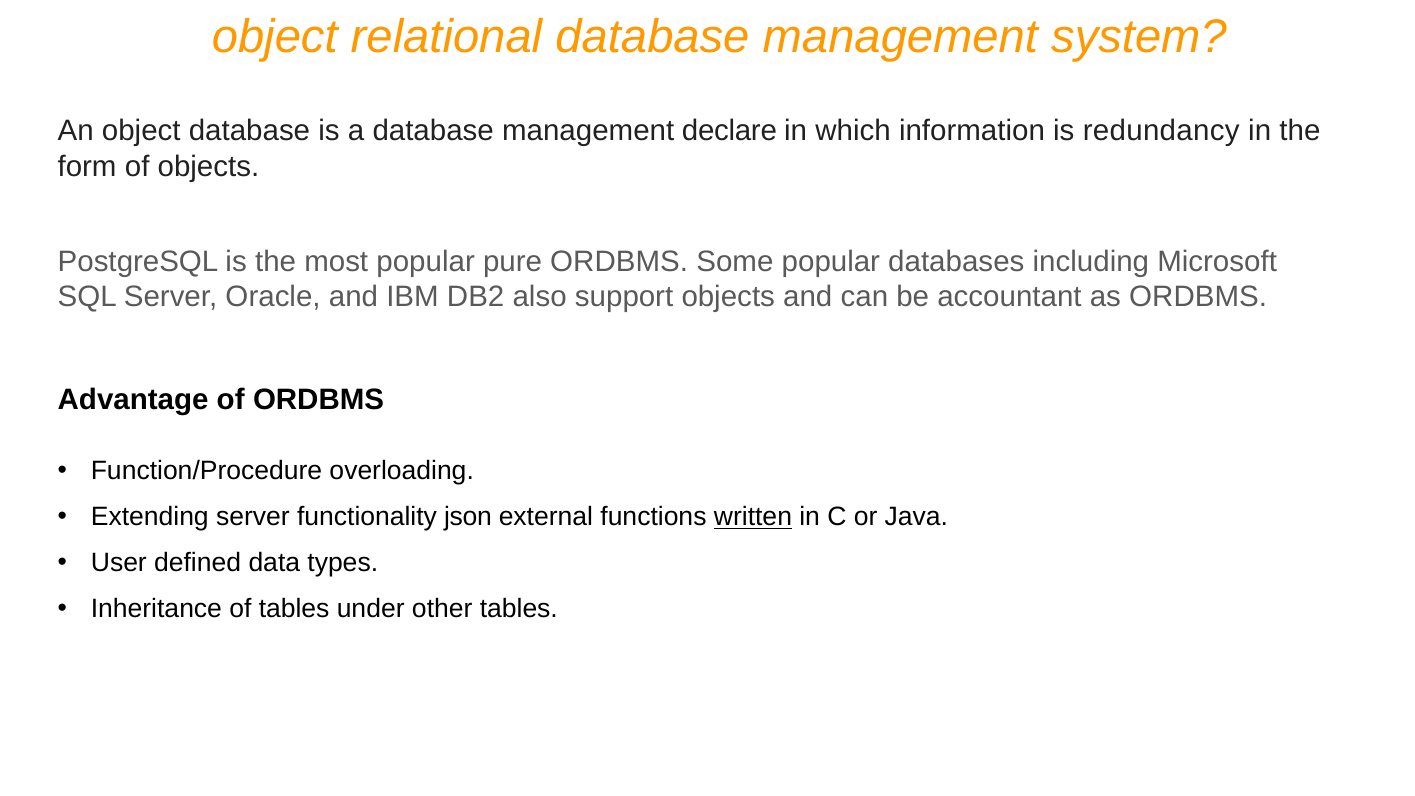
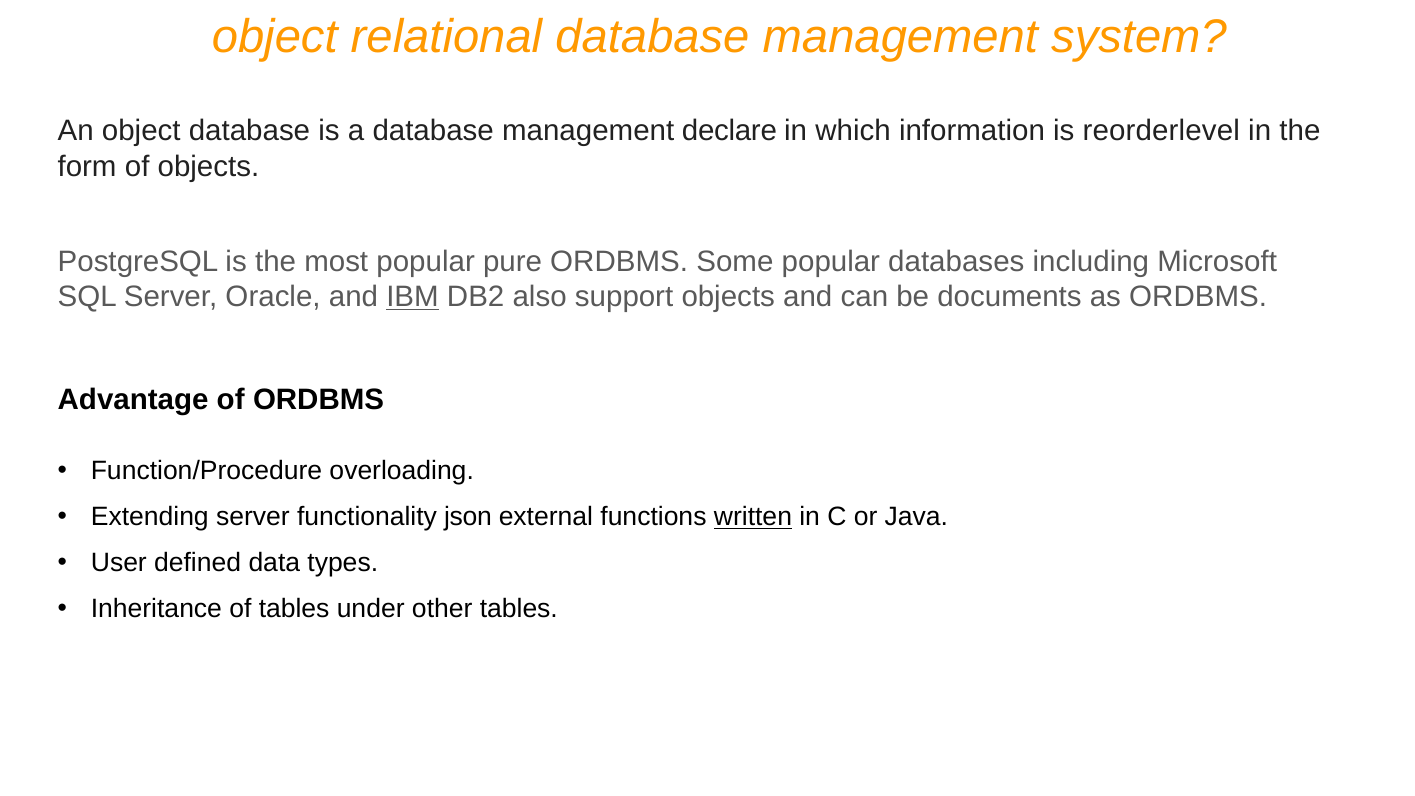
redundancy: redundancy -> reorderlevel (1161, 131)
IBM underline: none -> present (412, 297)
accountant: accountant -> documents (1009, 297)
